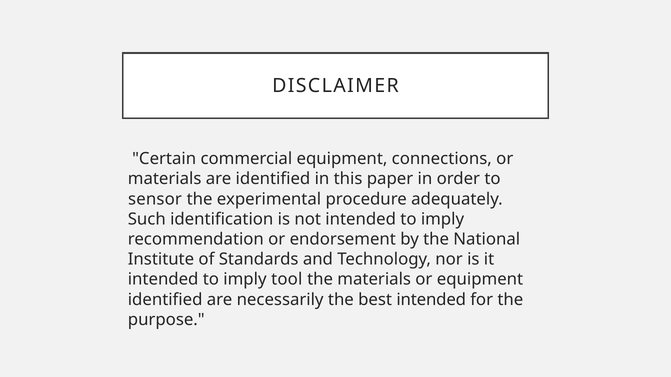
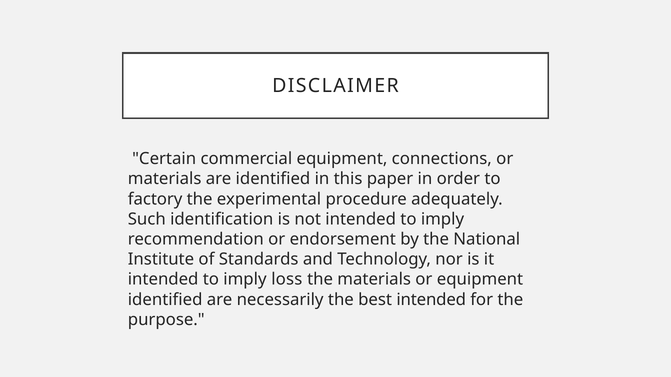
sensor: sensor -> factory (155, 199)
tool: tool -> loss (287, 280)
